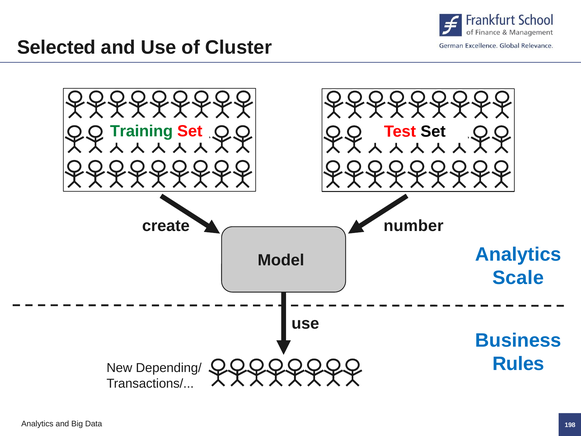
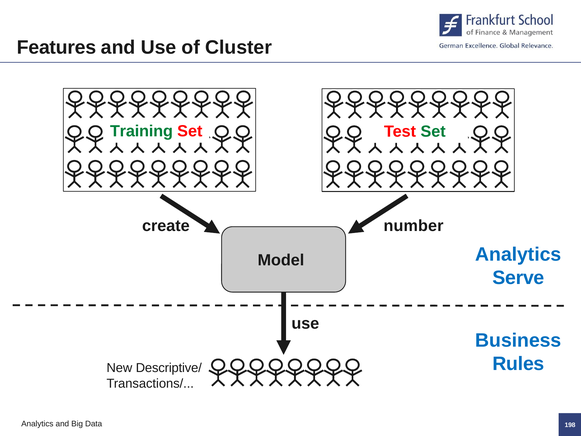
Selected: Selected -> Features (56, 47)
Set colour: black -> green (433, 131)
Scale: Scale -> Serve (518, 278)
Depending/: Depending/ -> Descriptive/ (169, 368)
